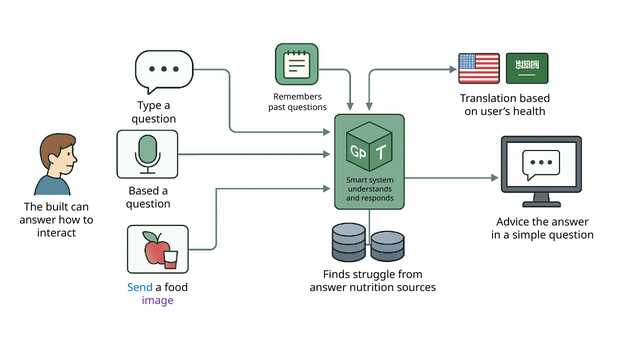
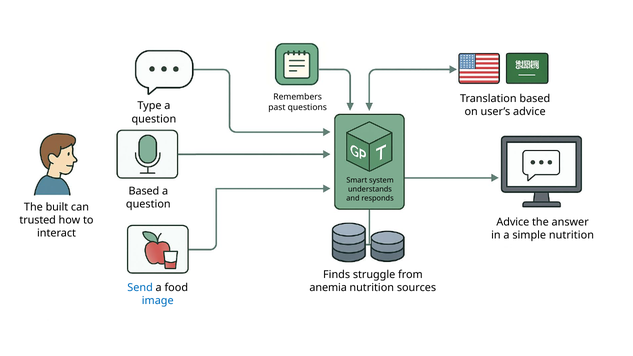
user’s health: health -> advice (529, 112)
answer: answer -> trusted (38, 220)
simple question: question -> nutrition (571, 235)
answer: answer -> anemia (328, 288)
image colour: purple -> blue (158, 301)
